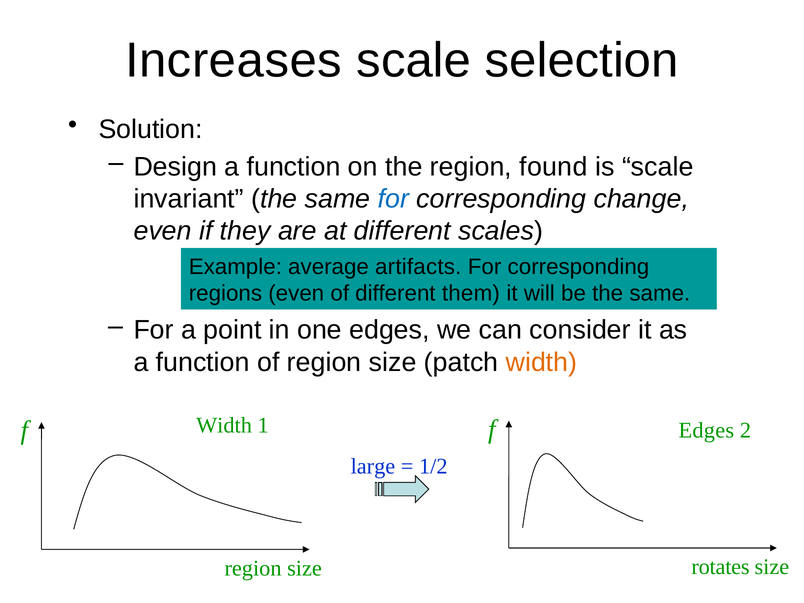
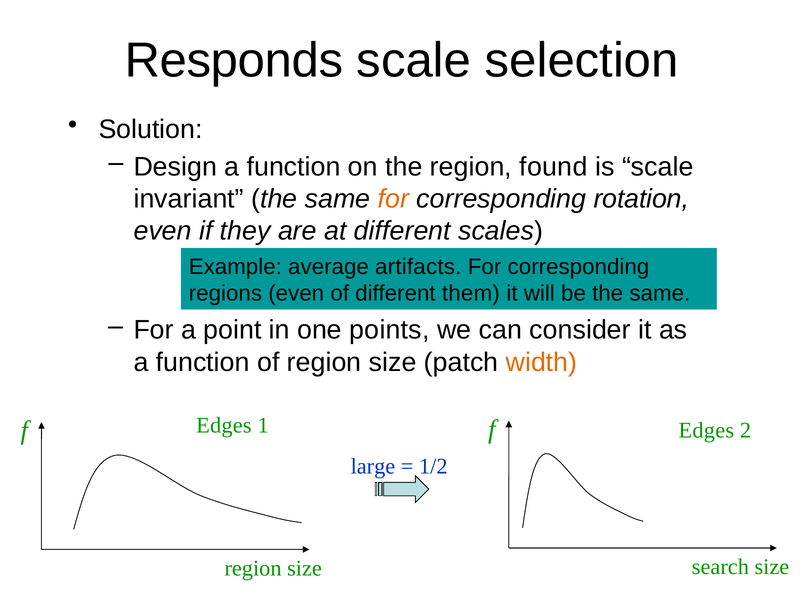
Increases: Increases -> Responds (234, 60)
for colour: blue -> orange (393, 199)
change: change -> rotation (641, 199)
one edges: edges -> points (389, 330)
Width: Width -> Edges (224, 425)
rotates: rotates -> search (720, 567)
